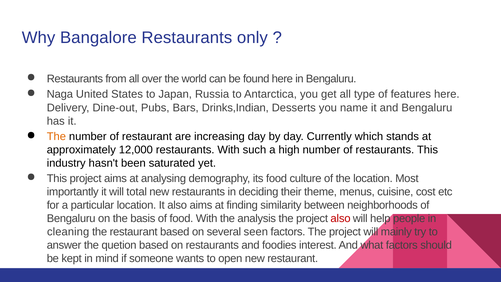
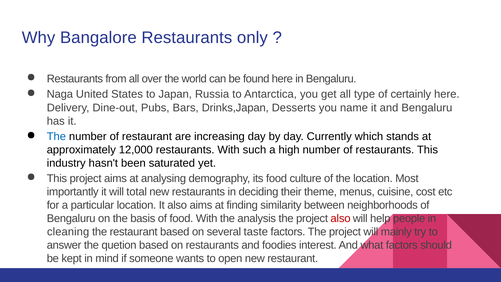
features: features -> certainly (411, 94)
Drinks,Indian: Drinks,Indian -> Drinks,Japan (235, 108)
The colour: orange -> blue (56, 136)
seen: seen -> taste (256, 232)
